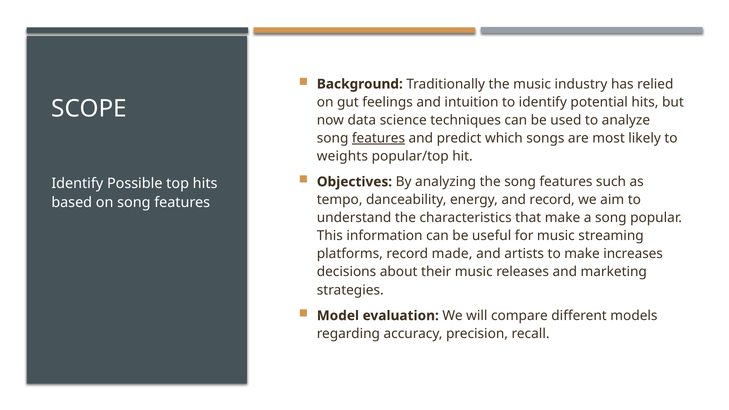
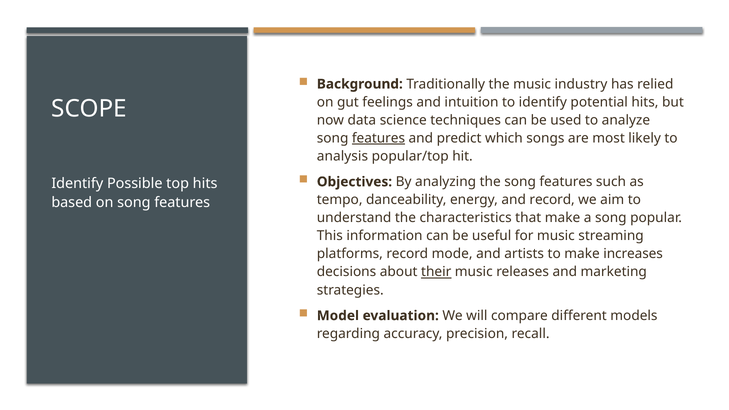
weights: weights -> analysis (342, 156)
made: made -> mode (452, 254)
their underline: none -> present (436, 272)
